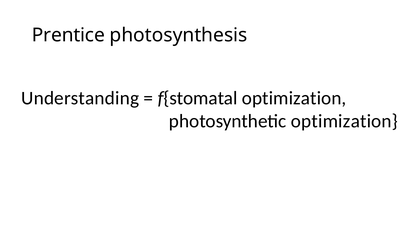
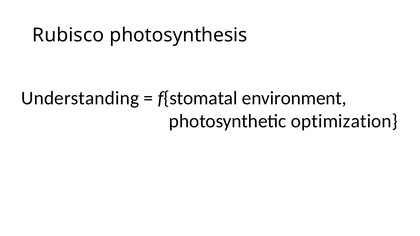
Prentice: Prentice -> Rubisco (68, 35)
f{stomatal optimization: optimization -> environment (294, 98)
